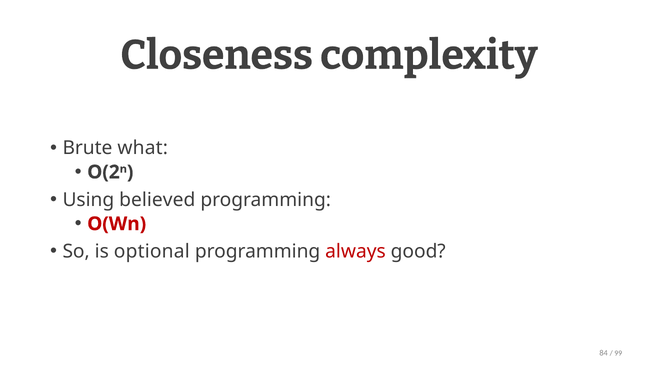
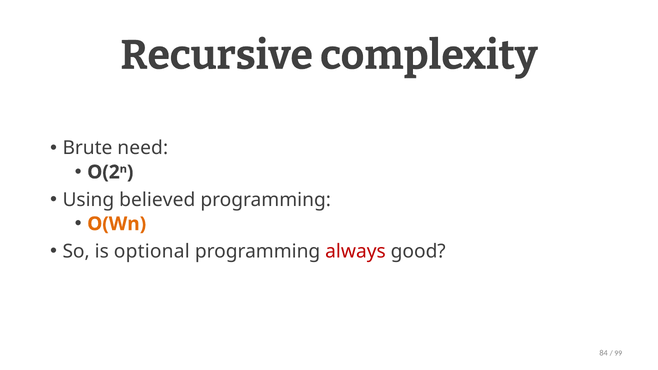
Closeness: Closeness -> Recursive (217, 55)
what: what -> need (143, 148)
O(Wn colour: red -> orange (117, 224)
